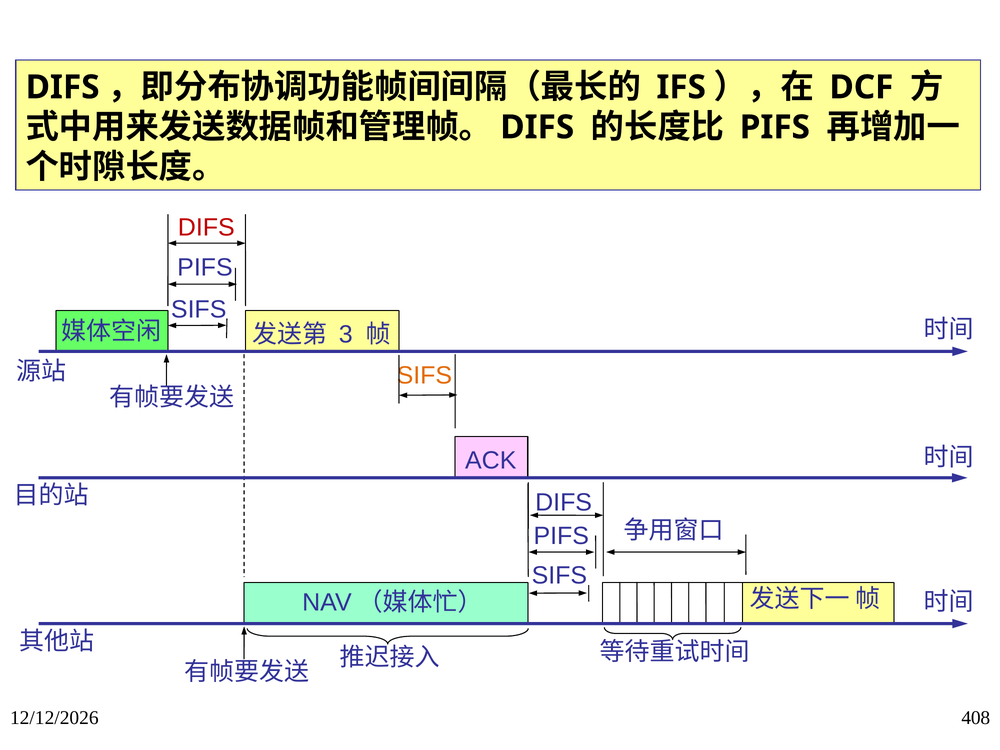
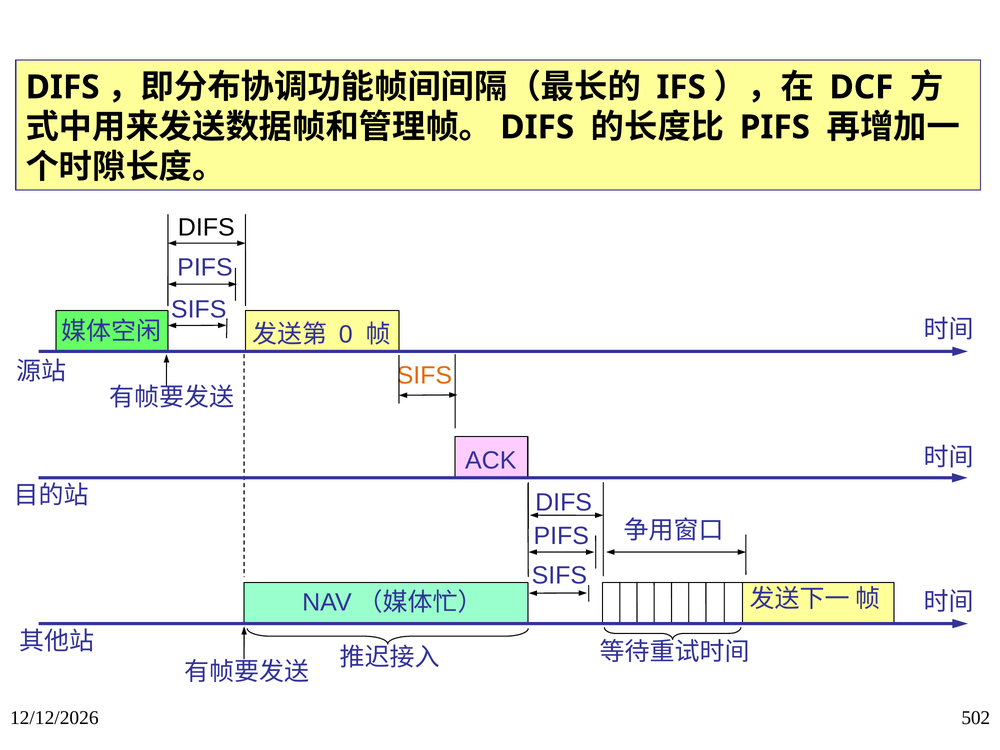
DIFS colour: red -> black (206, 228)
3: 3 -> 0 (346, 334)
408: 408 -> 502 (976, 718)
